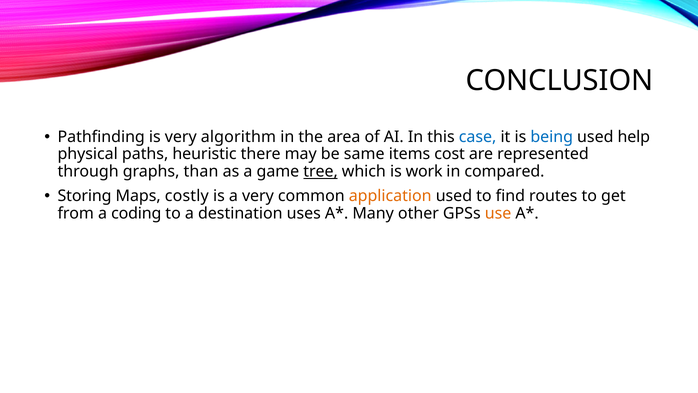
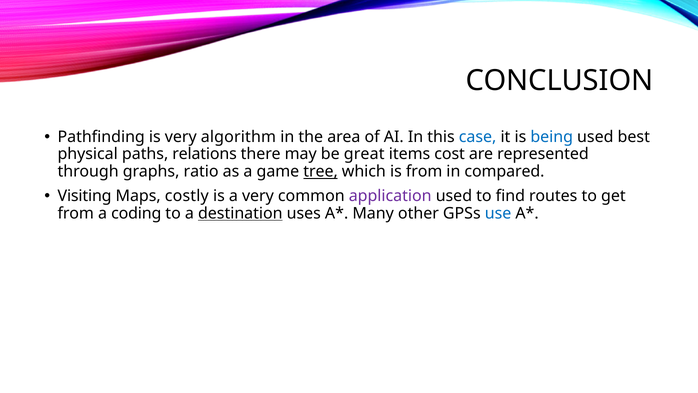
help: help -> best (634, 137)
heuristic: heuristic -> relations (205, 154)
same: same -> great (364, 154)
than: than -> ratio (201, 171)
is work: work -> from (424, 171)
Storing: Storing -> Visiting (85, 196)
application colour: orange -> purple (390, 196)
destination underline: none -> present (240, 213)
use colour: orange -> blue (498, 213)
